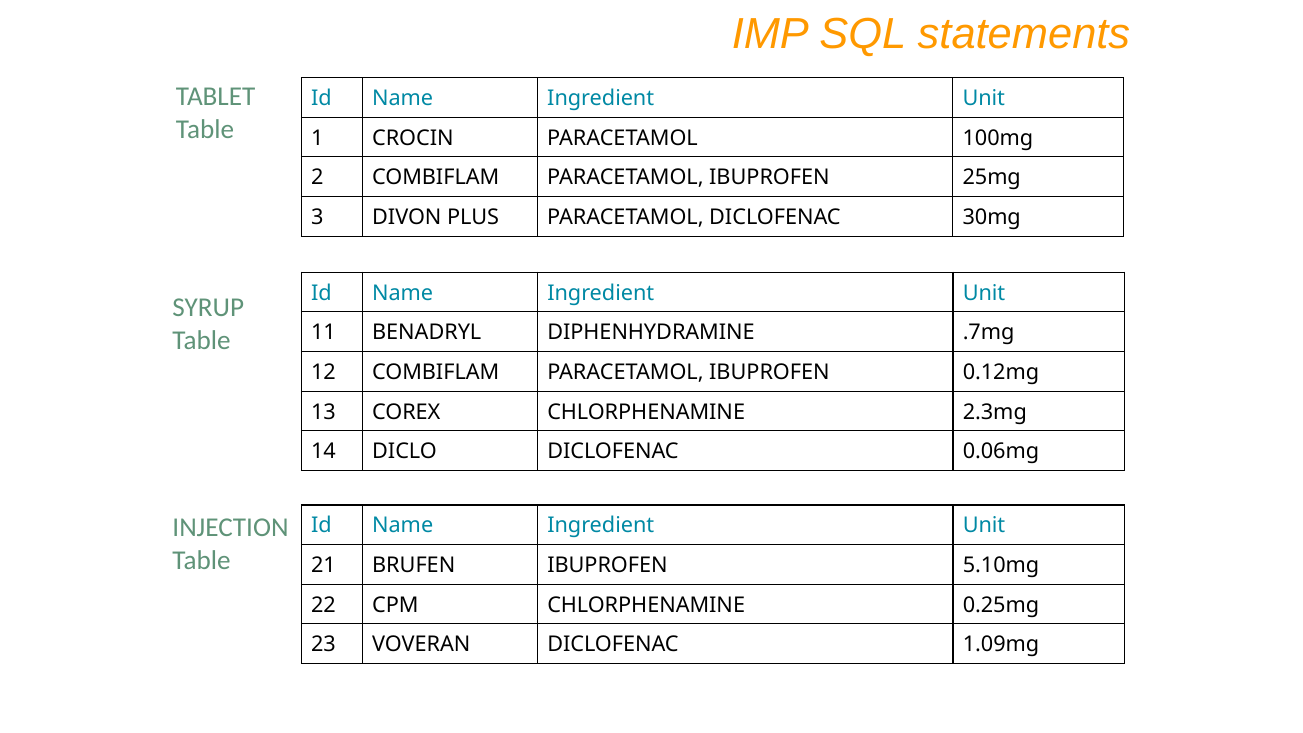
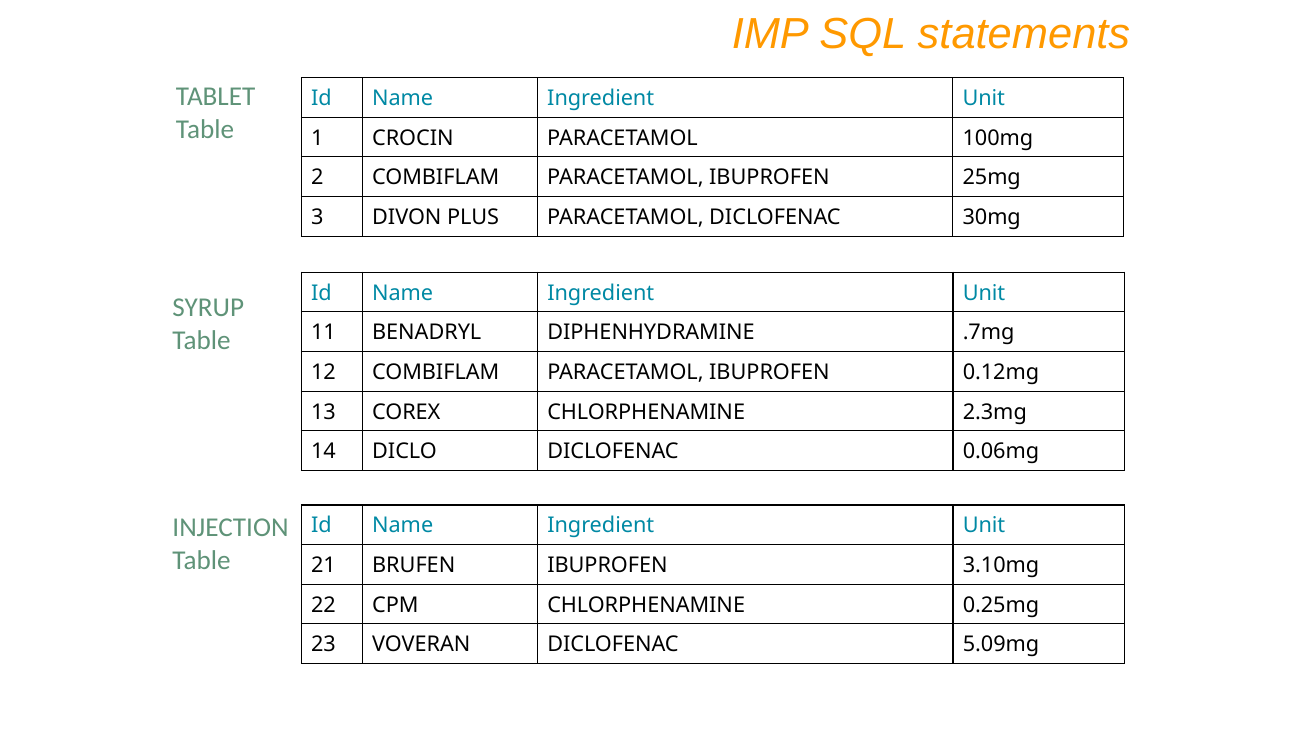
5.10mg: 5.10mg -> 3.10mg (1001, 565)
1.09mg: 1.09mg -> 5.09mg (1001, 645)
